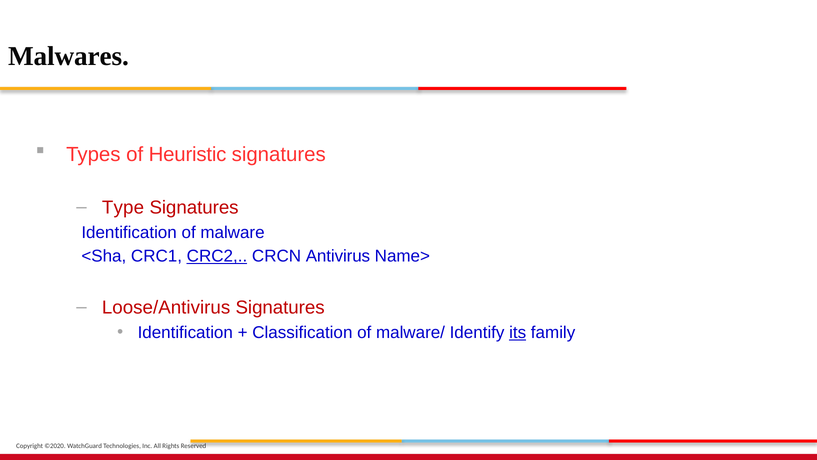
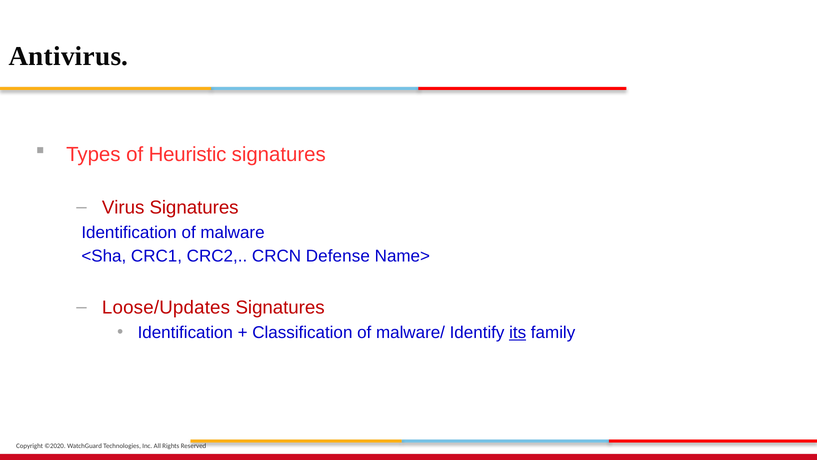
Malwares: Malwares -> Antivirus (68, 56)
Type: Type -> Virus (123, 207)
CRC2 underline: present -> none (217, 256)
Antivirus: Antivirus -> Defense (338, 256)
Loose/Antivirus: Loose/Antivirus -> Loose/Updates (166, 308)
